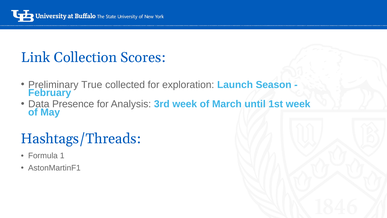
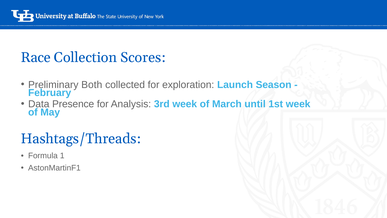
Link: Link -> Race (36, 57)
True: True -> Both (92, 85)
